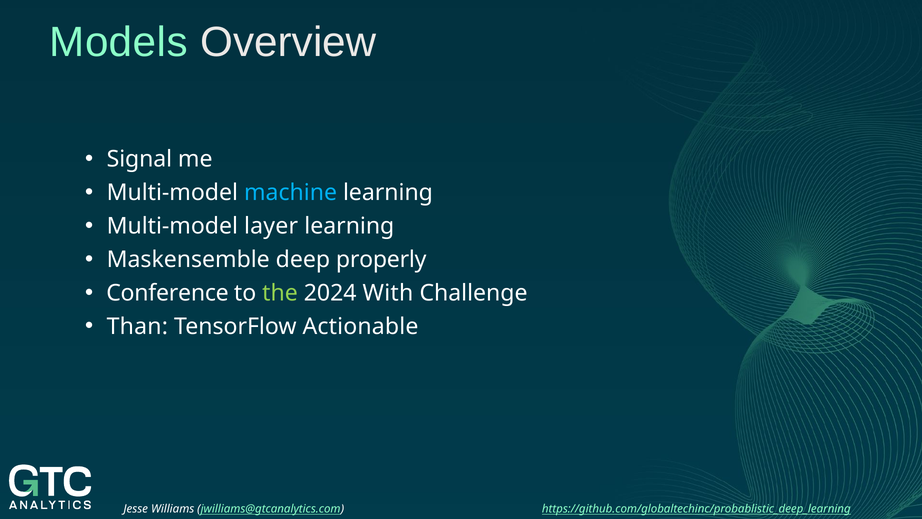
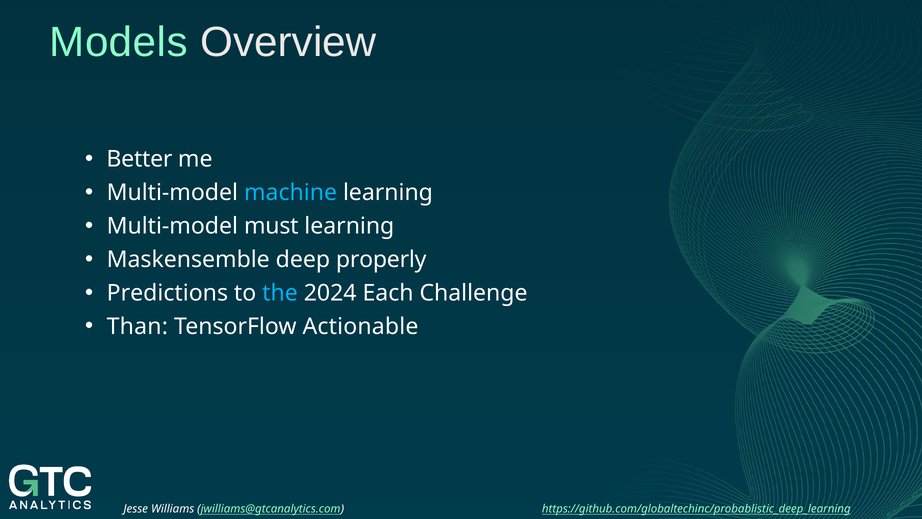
Signal: Signal -> Better (139, 159)
layer: layer -> must (271, 226)
Conference: Conference -> Predictions (167, 293)
the colour: light green -> light blue (280, 293)
With: With -> Each (388, 293)
